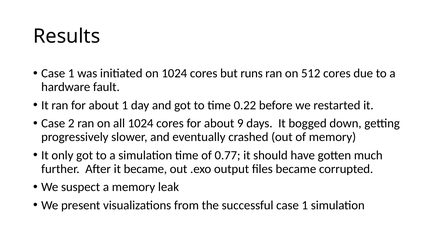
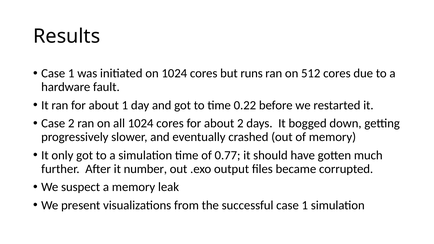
about 9: 9 -> 2 (240, 123)
it became: became -> number (145, 169)
